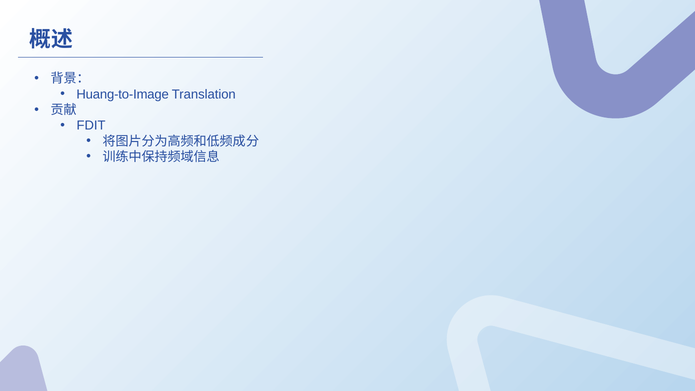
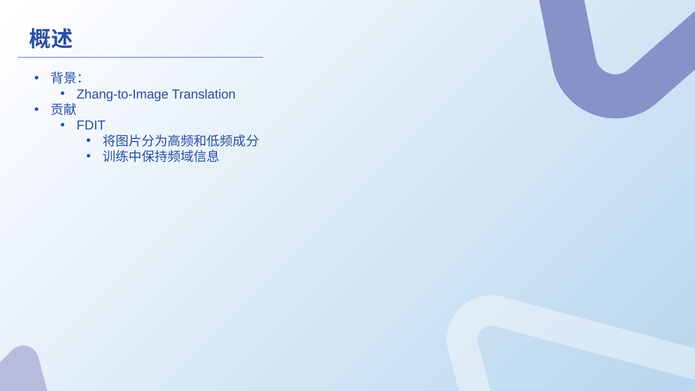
Huang-to-Image: Huang-to-Image -> Zhang-to-Image (123, 94)
